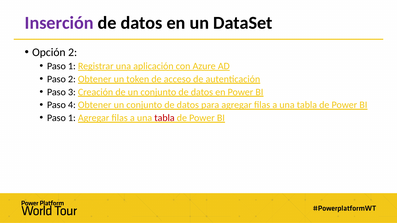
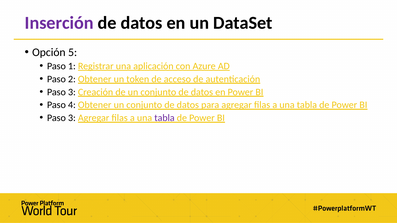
Opción 2: 2 -> 5 (73, 52)
1: 1 -> 3 (72, 118)
tabla colour: red -> purple (164, 118)
